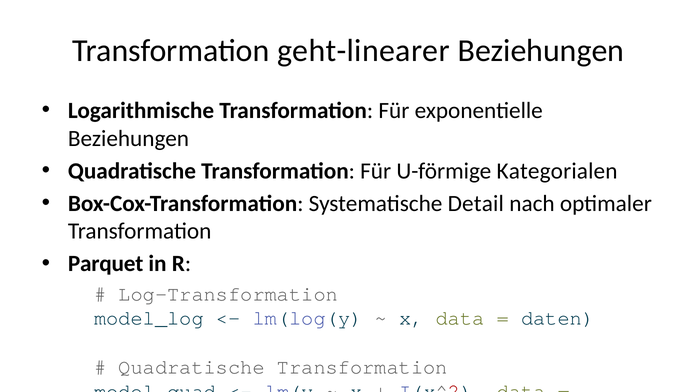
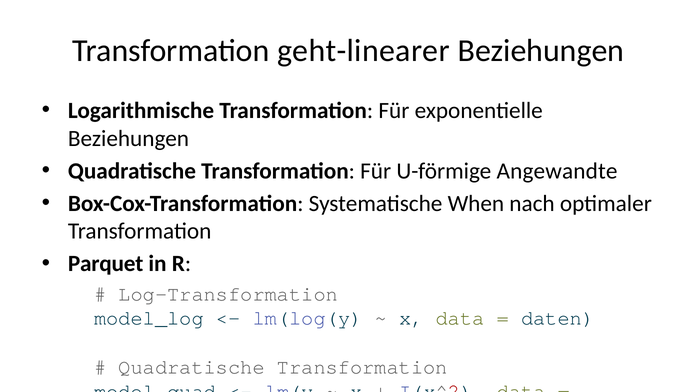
Kategorialen: Kategorialen -> Angewandte (557, 171)
Detail: Detail -> When (476, 203)
